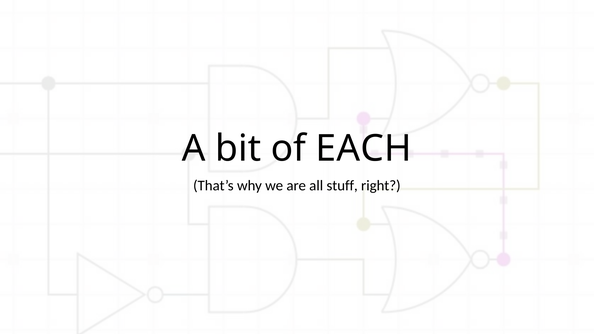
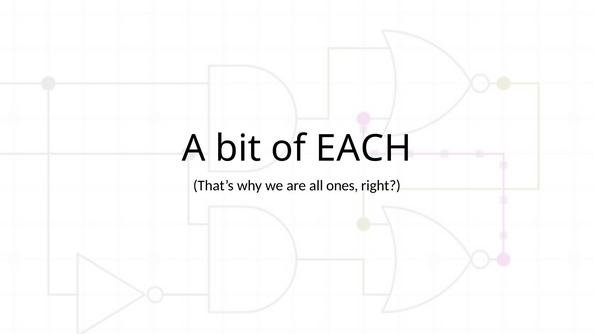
stuff: stuff -> ones (342, 186)
